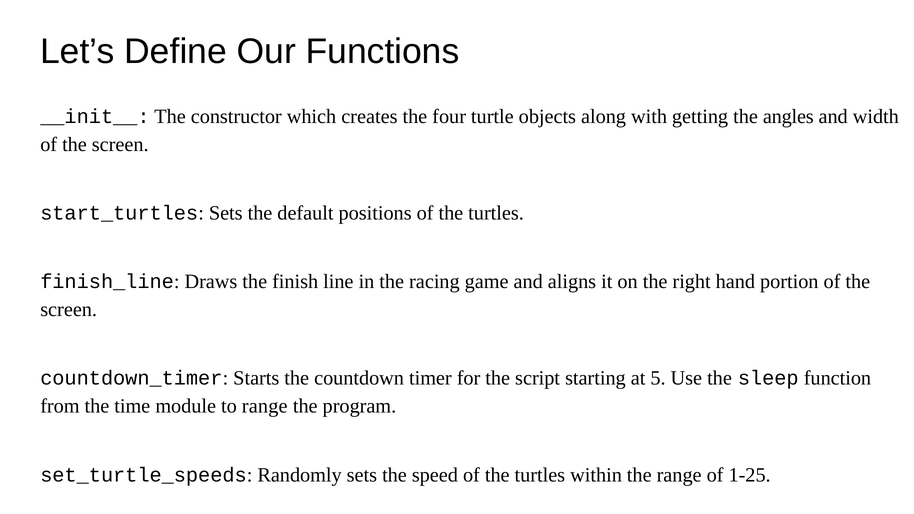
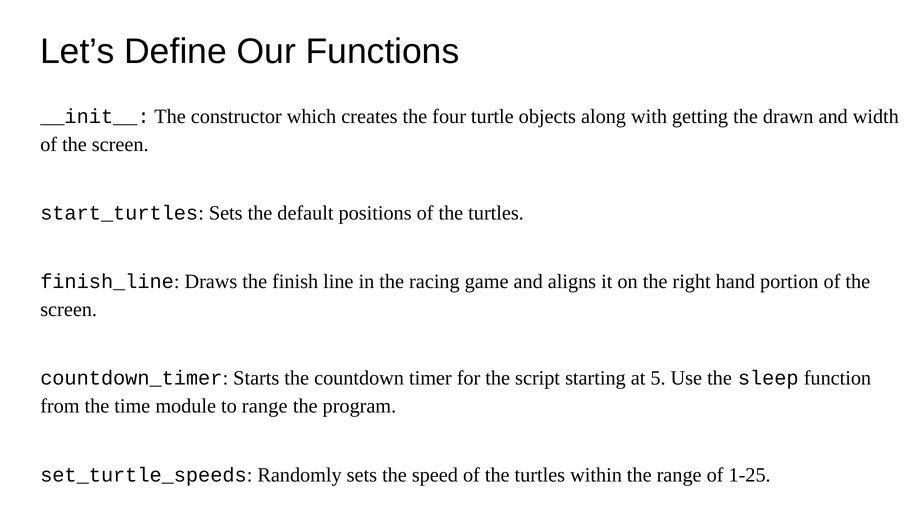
angles: angles -> drawn (788, 116)
